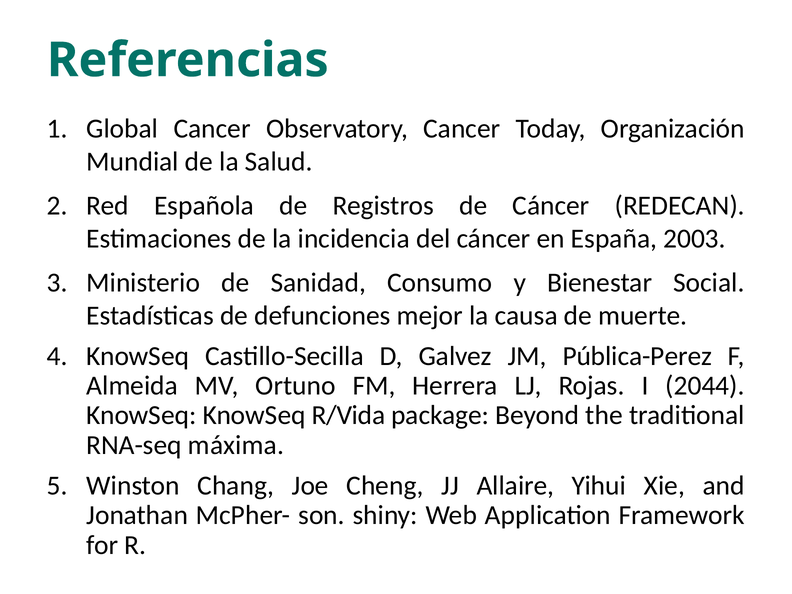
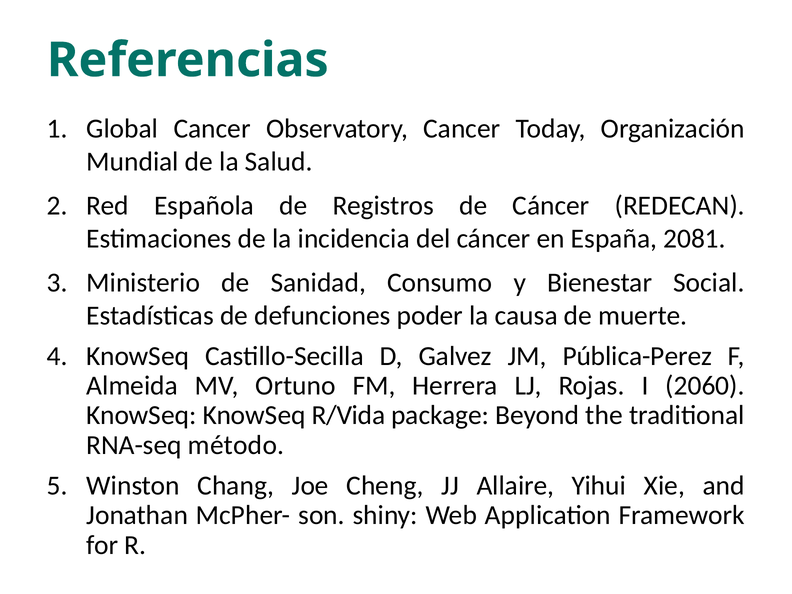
2003: 2003 -> 2081 (695, 239)
mejor: mejor -> poder (430, 316)
2044: 2044 -> 2060 (705, 386)
máxima: máxima -> método (236, 445)
